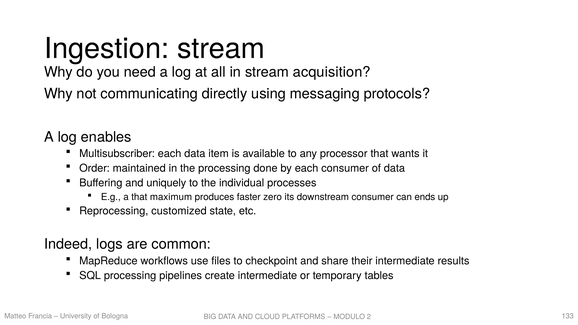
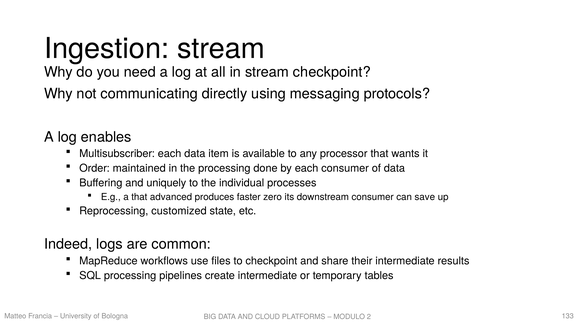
stream acquisition: acquisition -> checkpoint (332, 72)
maximum: maximum -> advanced (171, 197)
ends: ends -> save (425, 197)
